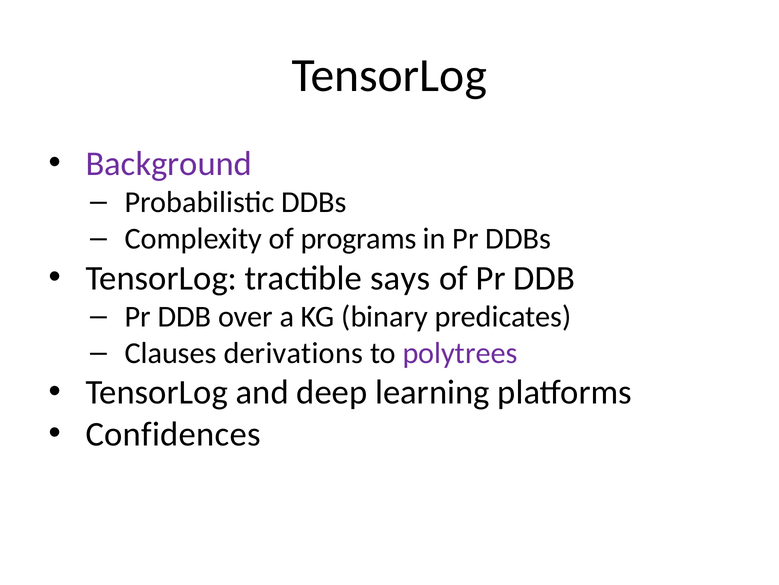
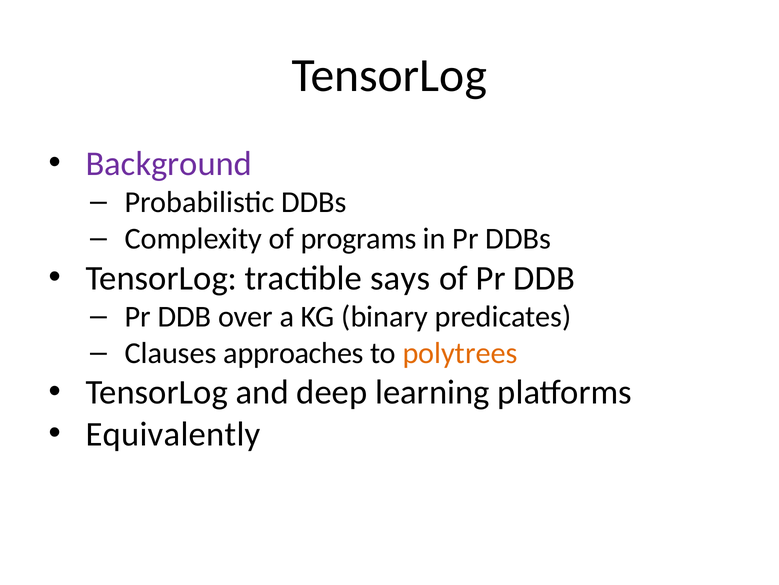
derivations: derivations -> approaches (294, 353)
polytrees colour: purple -> orange (460, 353)
Confidences: Confidences -> Equivalently (173, 434)
